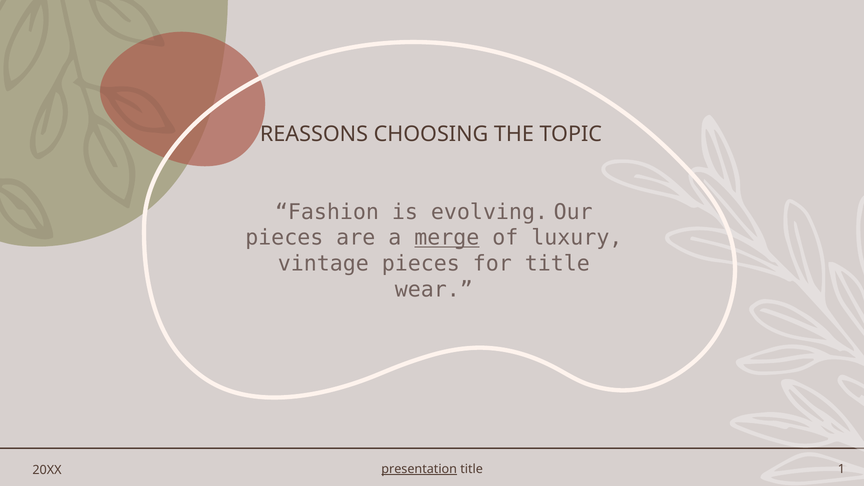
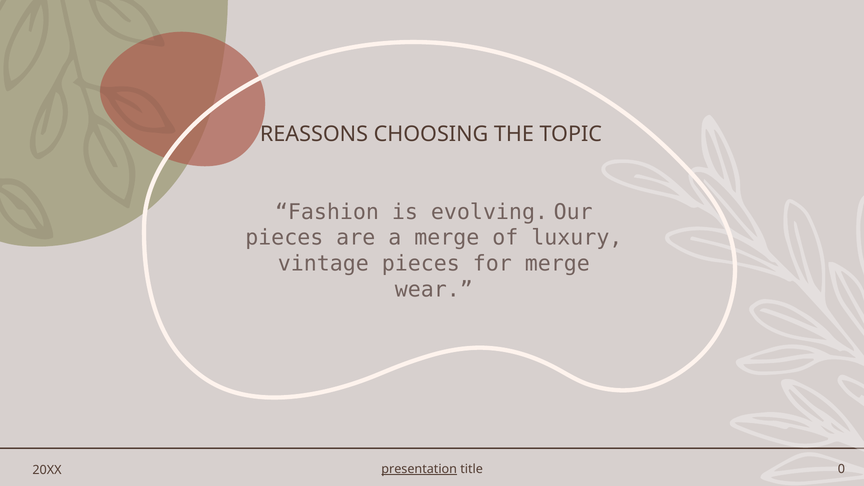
merge underline: present -> none (447, 238)
for title: title -> merge (557, 264)
1: 1 -> 0 (841, 469)
